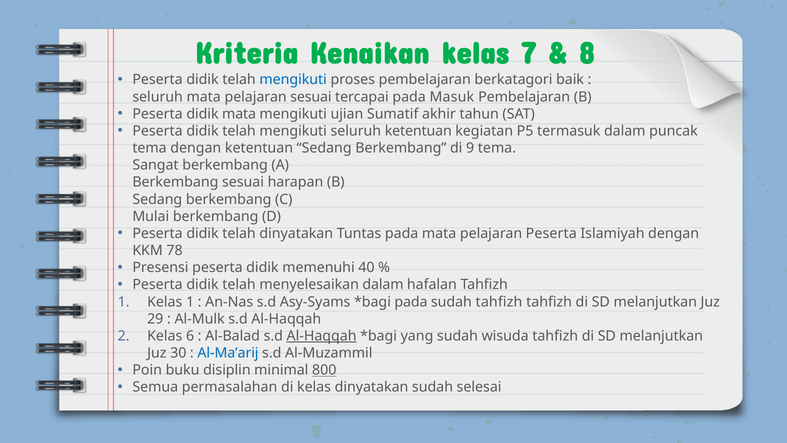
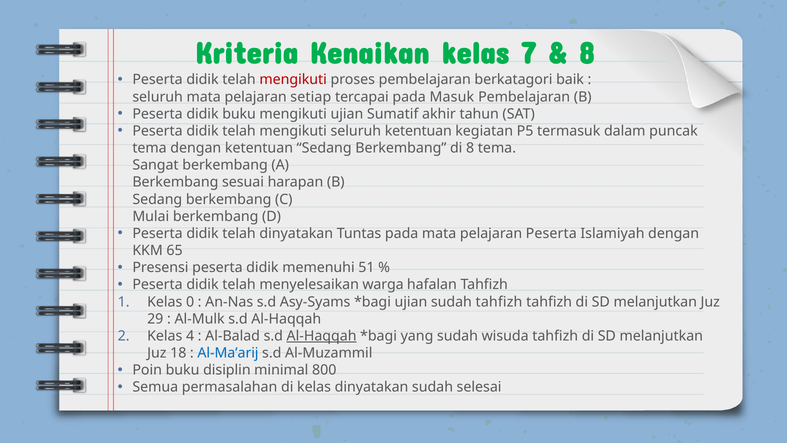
mengikuti colour: blue -> red (293, 80)
pelajaran sesuai: sesuai -> setiap (311, 97)
didik mata: mata -> buku (239, 114)
di 9: 9 -> 8 (470, 148)
78: 78 -> 65 (175, 250)
40: 40 -> 51 (367, 268)
menyelesaikan dalam: dalam -> warga (383, 285)
Kelas 1: 1 -> 0 (190, 302)
pada: pada -> ujian (411, 302)
6: 6 -> 4 (190, 336)
30: 30 -> 18 (178, 353)
800 underline: present -> none (324, 370)
